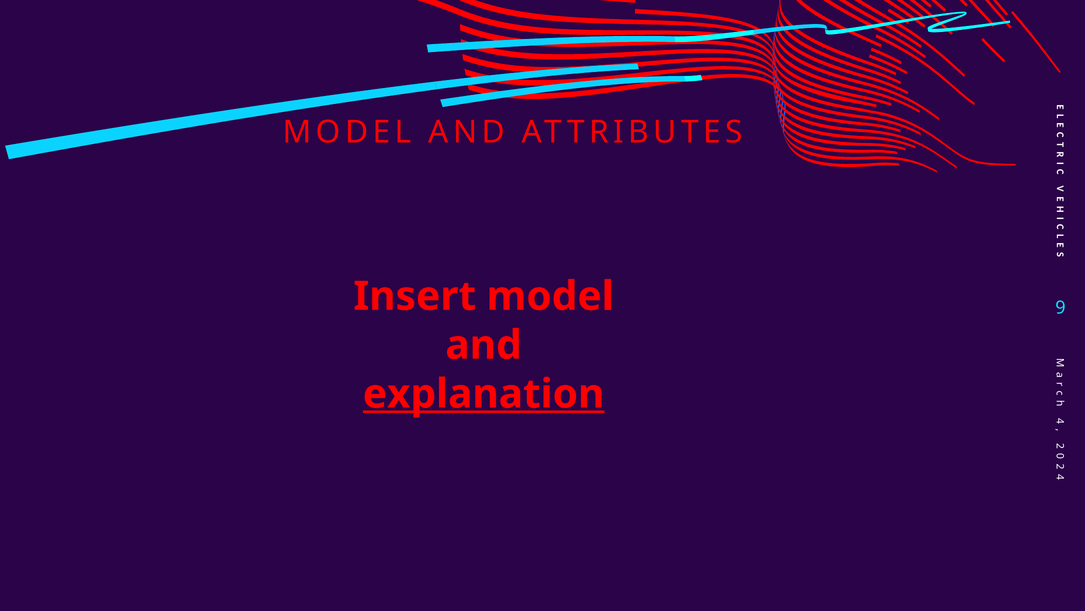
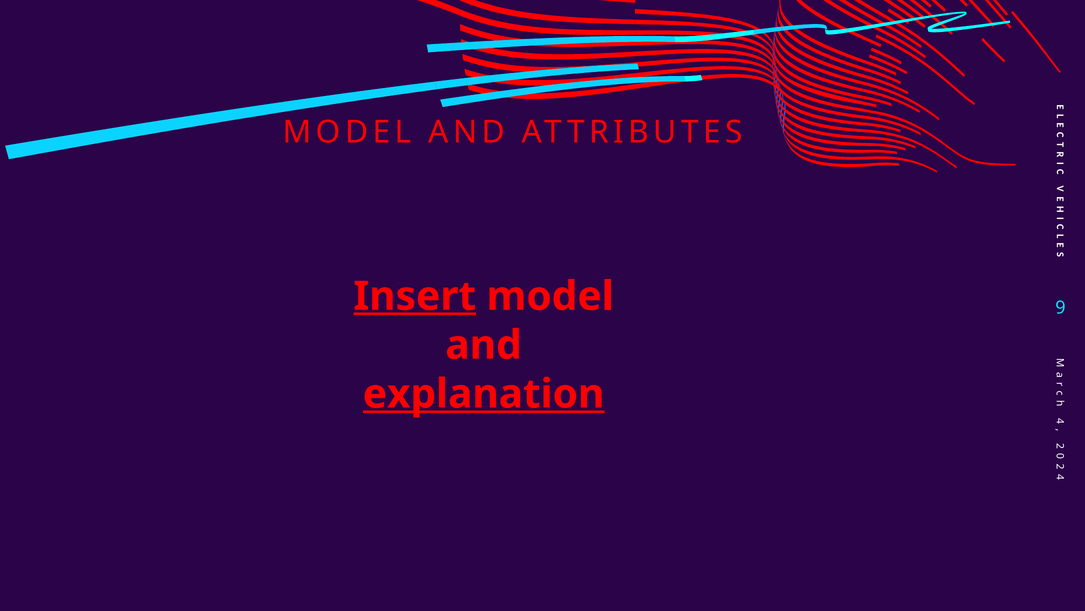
Insert underline: none -> present (415, 296)
